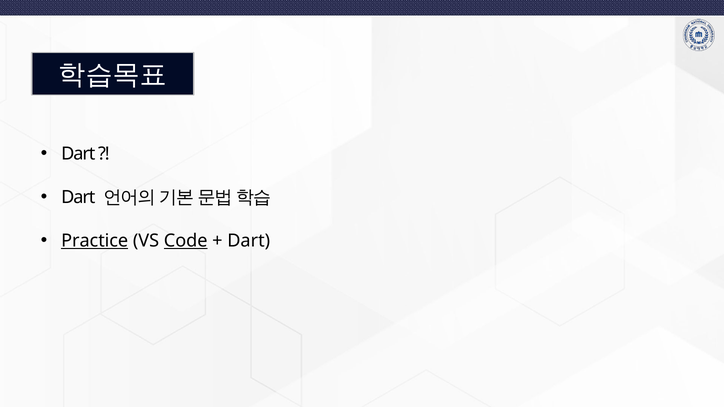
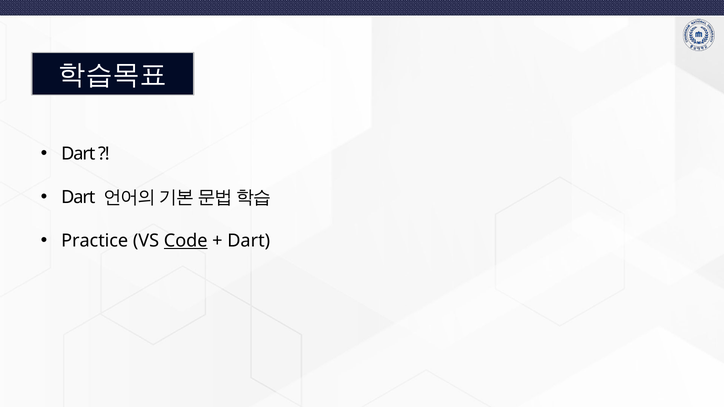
Practice underline: present -> none (95, 241)
